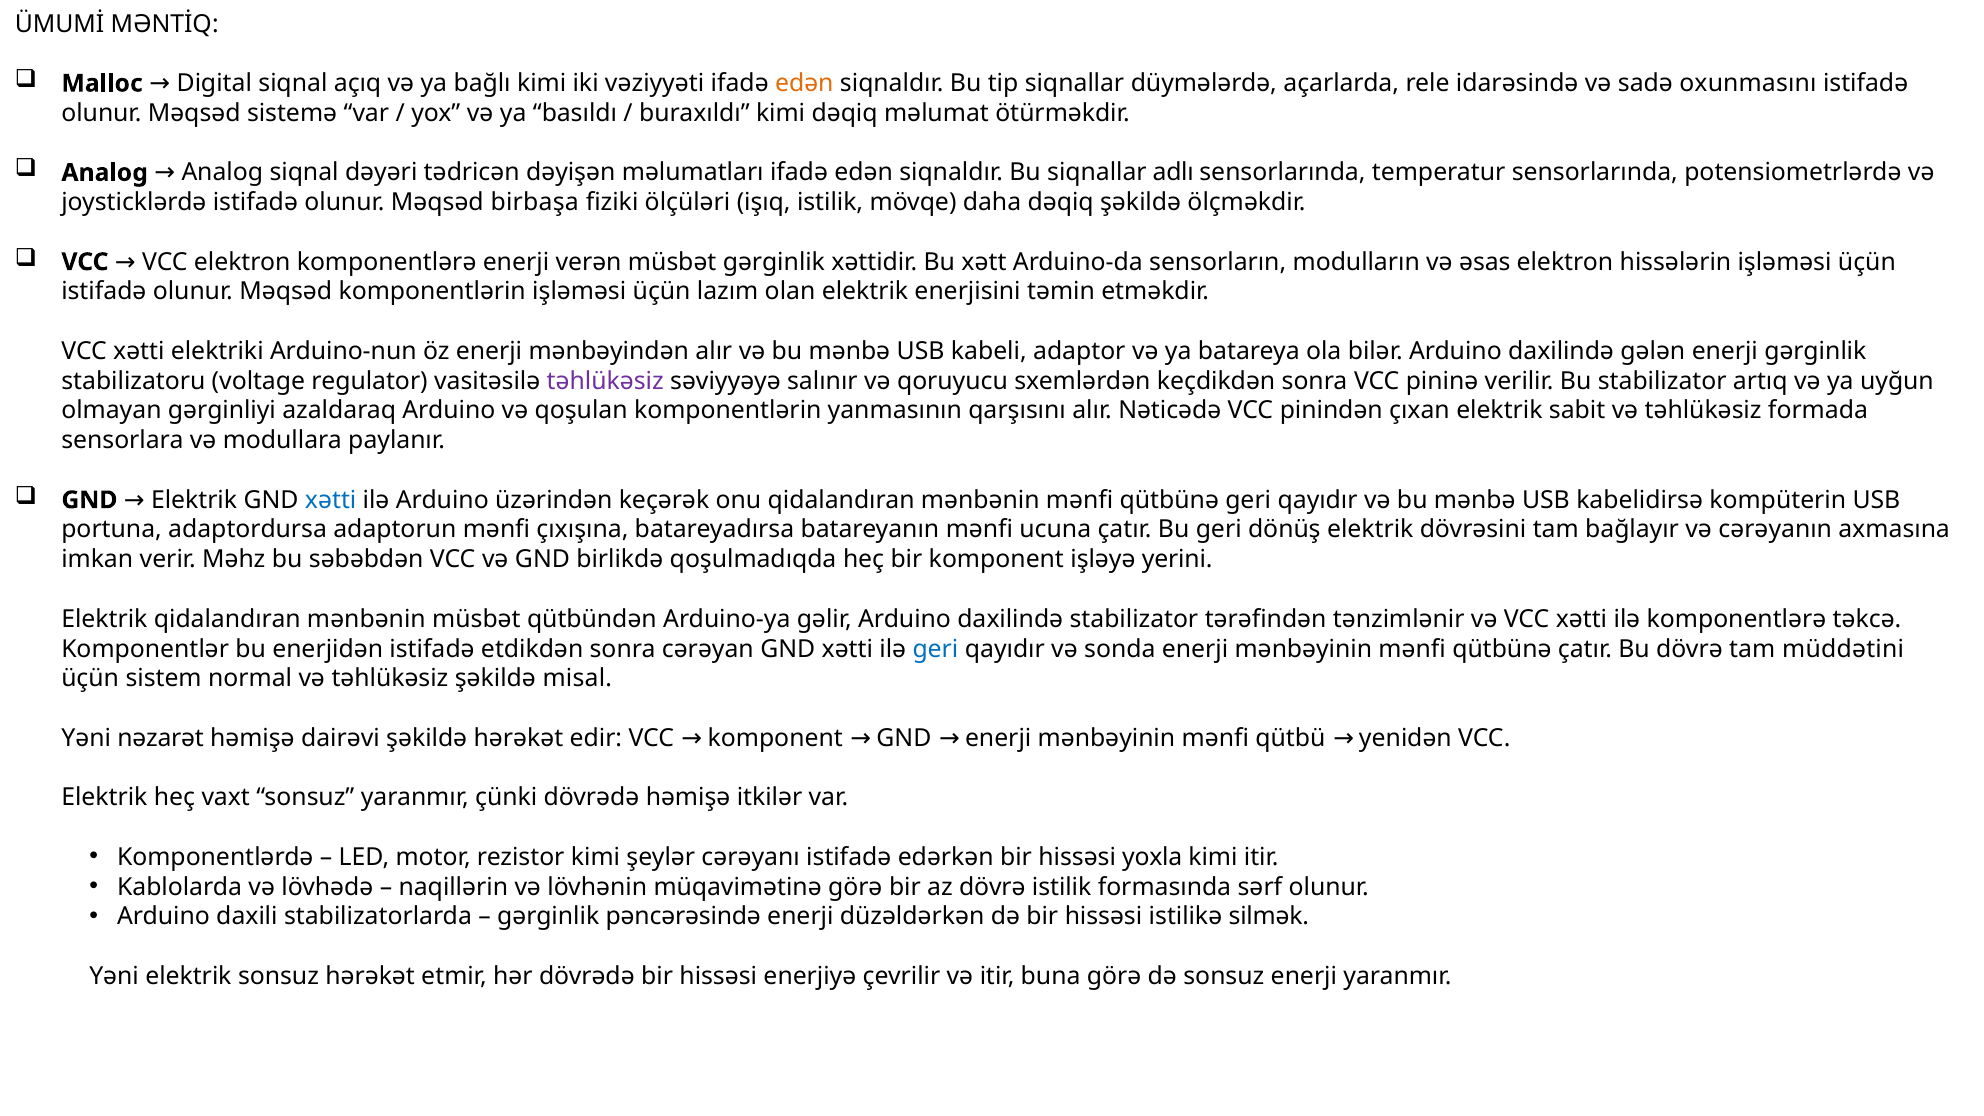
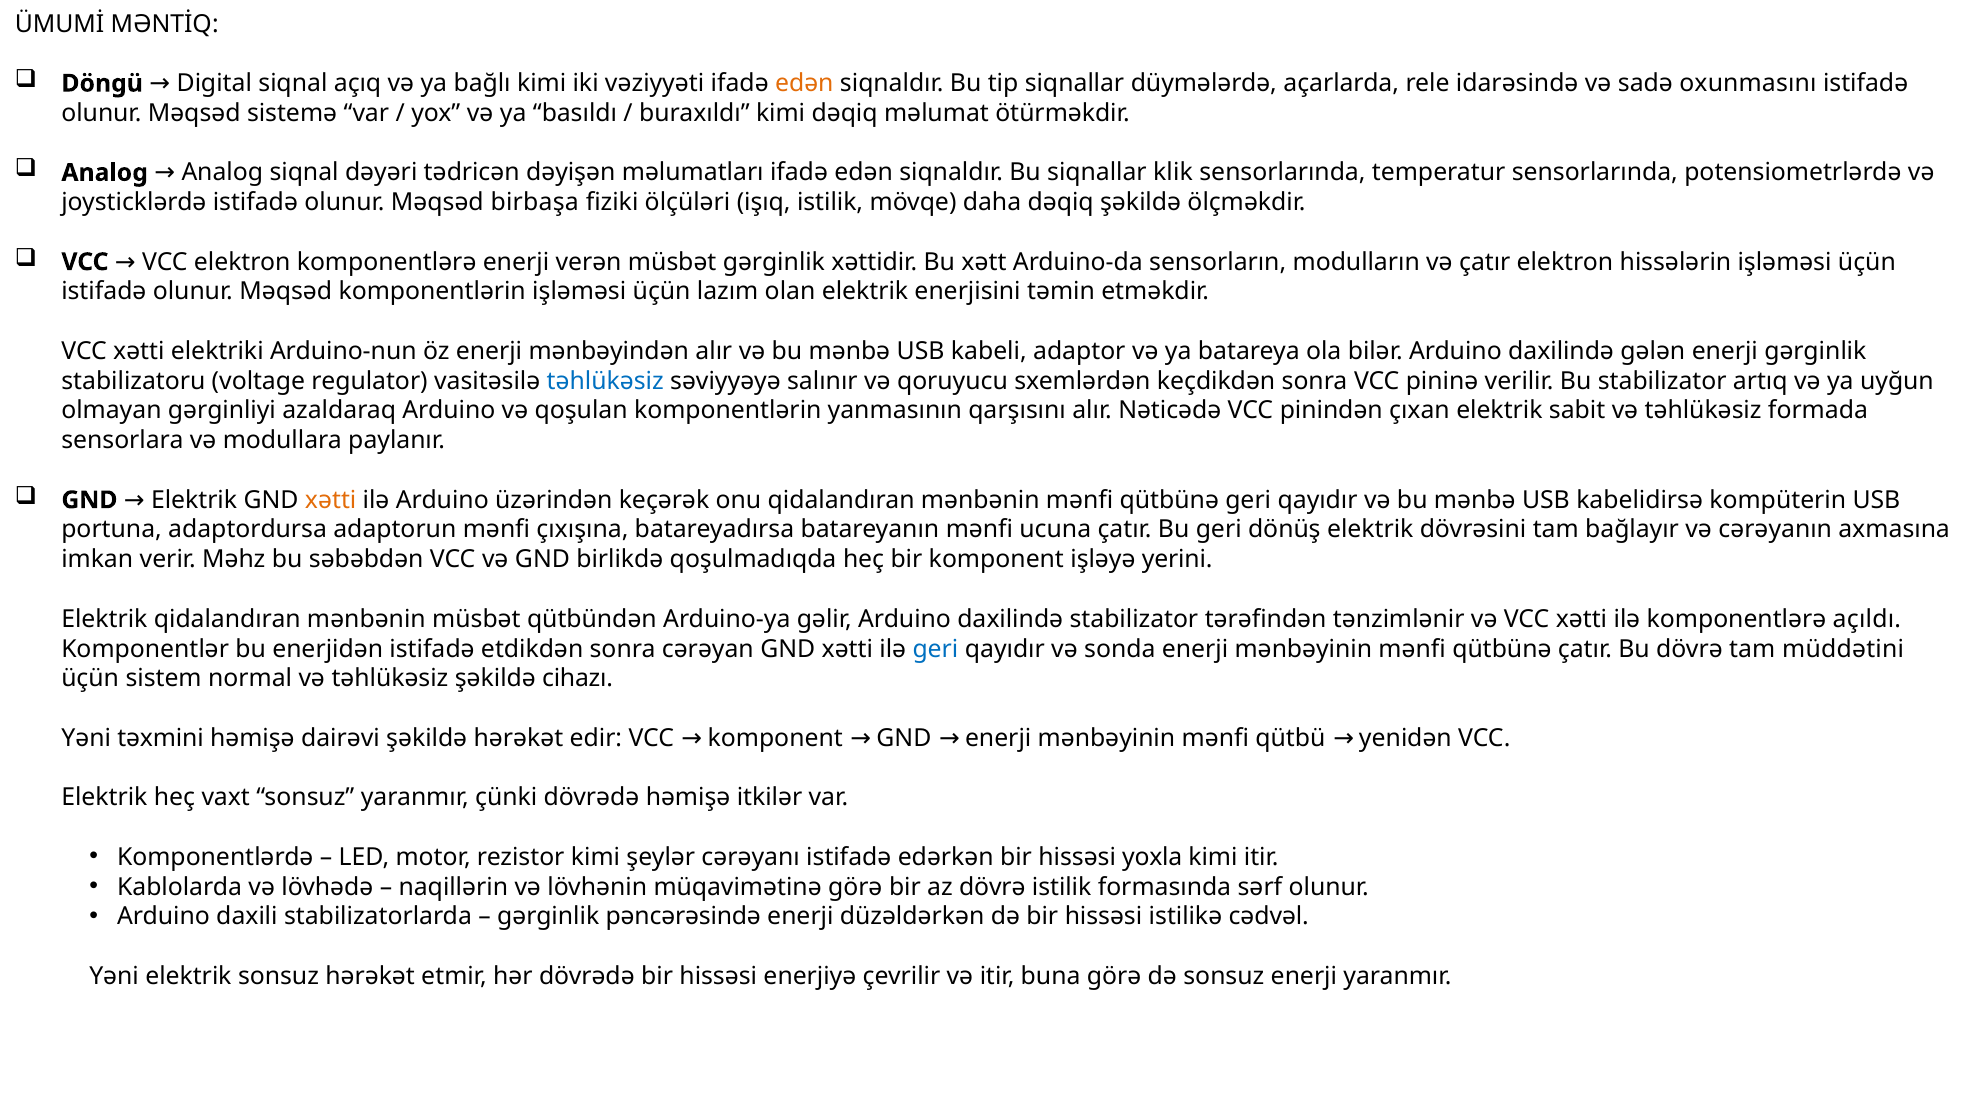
Malloc: Malloc -> Döngü (102, 83)
adlı: adlı -> klik (1173, 173)
və əsas: əsas -> çatır (1485, 262)
təhlükəsiz colour: purple -> blue (605, 381)
xətti colour: blue -> orange (331, 500)
təkcə: təkcə -> açıldı (1867, 619)
misal: misal -> cihazı (578, 679)
nəzarət: nəzarət -> təxmini (161, 738)
silmək: silmək -> cədvəl (1269, 917)
